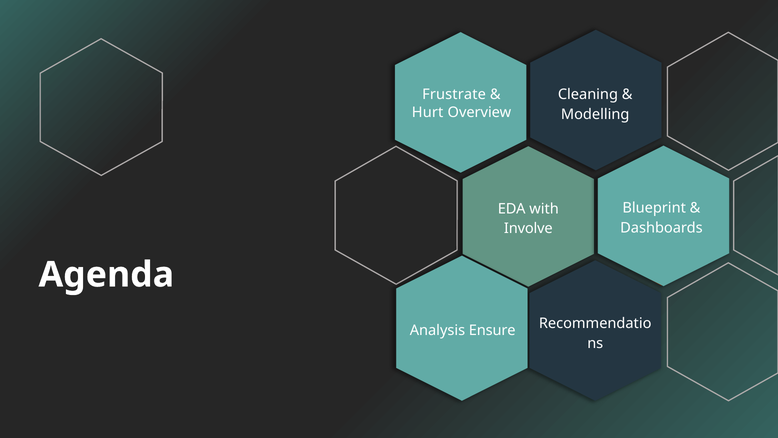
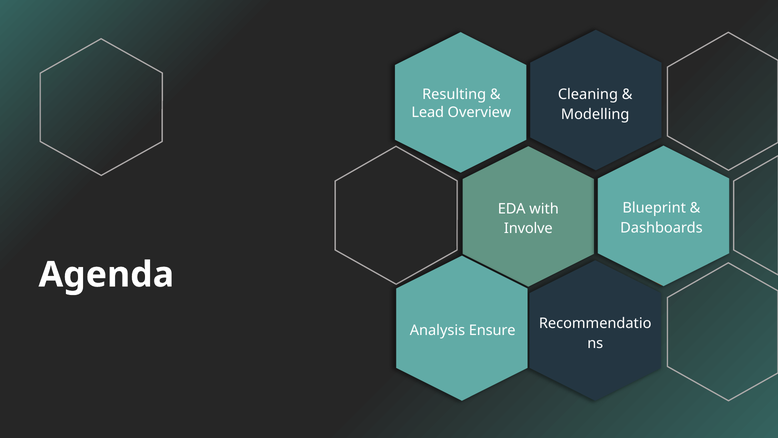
Frustrate: Frustrate -> Resulting (454, 95)
Hurt: Hurt -> Lead (428, 112)
